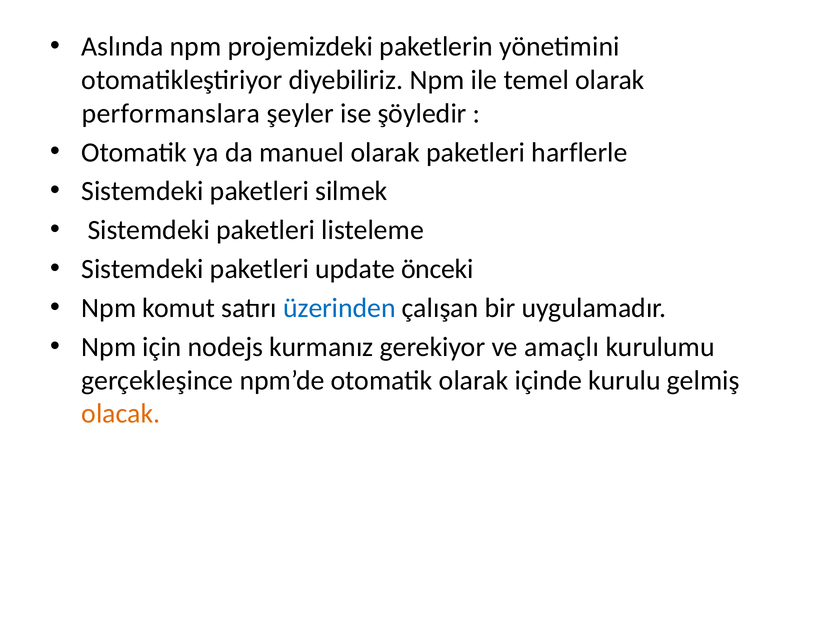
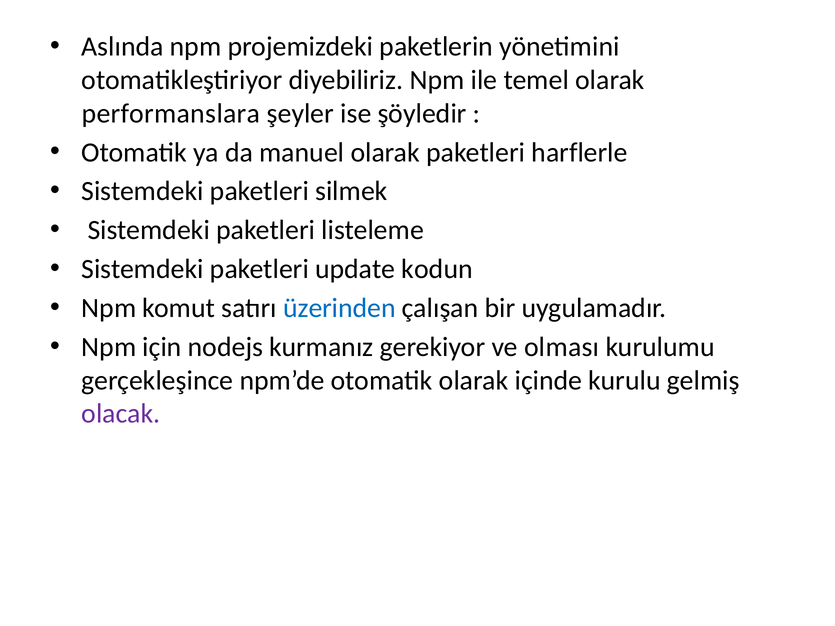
önceki: önceki -> kodun (437, 269)
amaçlı: amaçlı -> olması (562, 347)
olacak colour: orange -> purple (121, 414)
